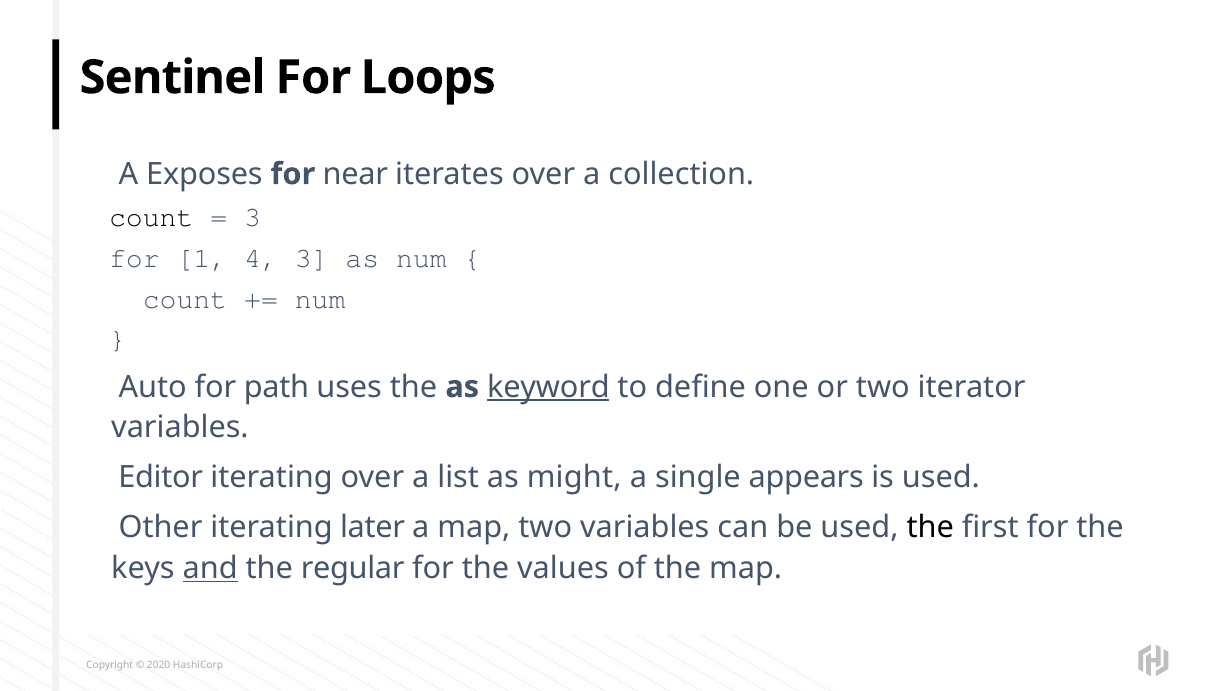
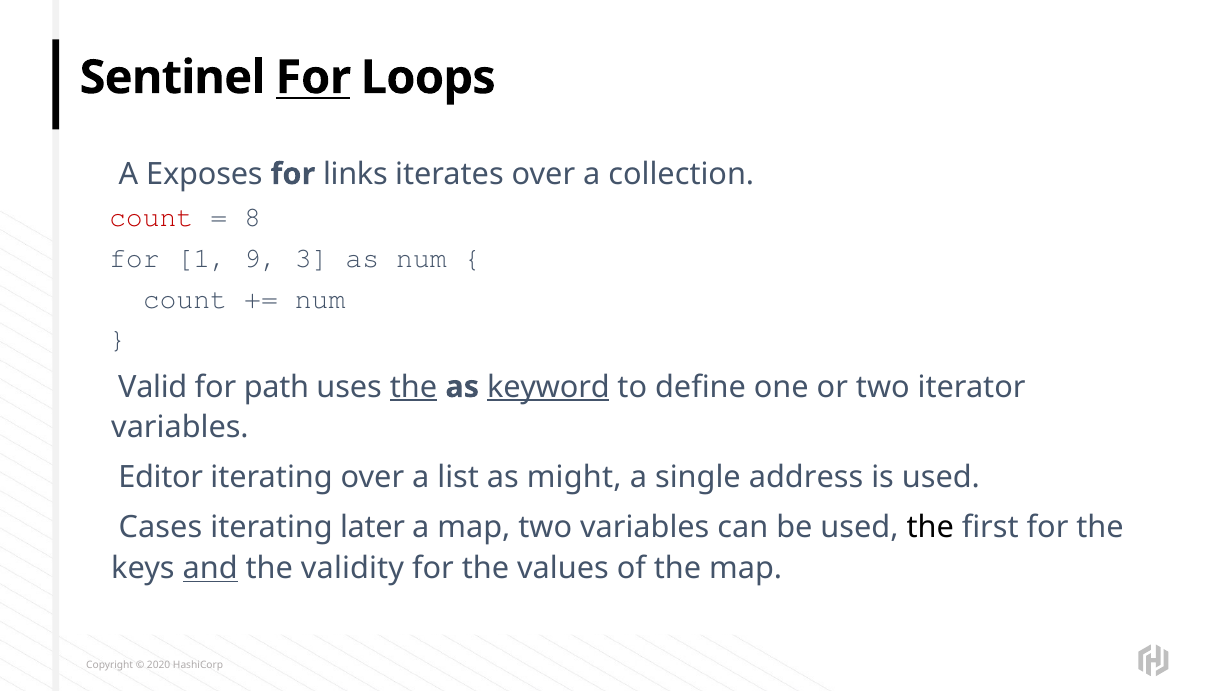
For underline: none -> present (313, 78)
near: near -> links (355, 174)
count colour: black -> red (151, 218)
3: 3 -> 8 (253, 218)
4: 4 -> 9 (261, 258)
Auto: Auto -> Valid (153, 387)
the underline: none -> present (414, 387)
appears: appears -> address (806, 477)
Other: Other -> Cases (160, 528)
regular: regular -> validity (352, 568)
